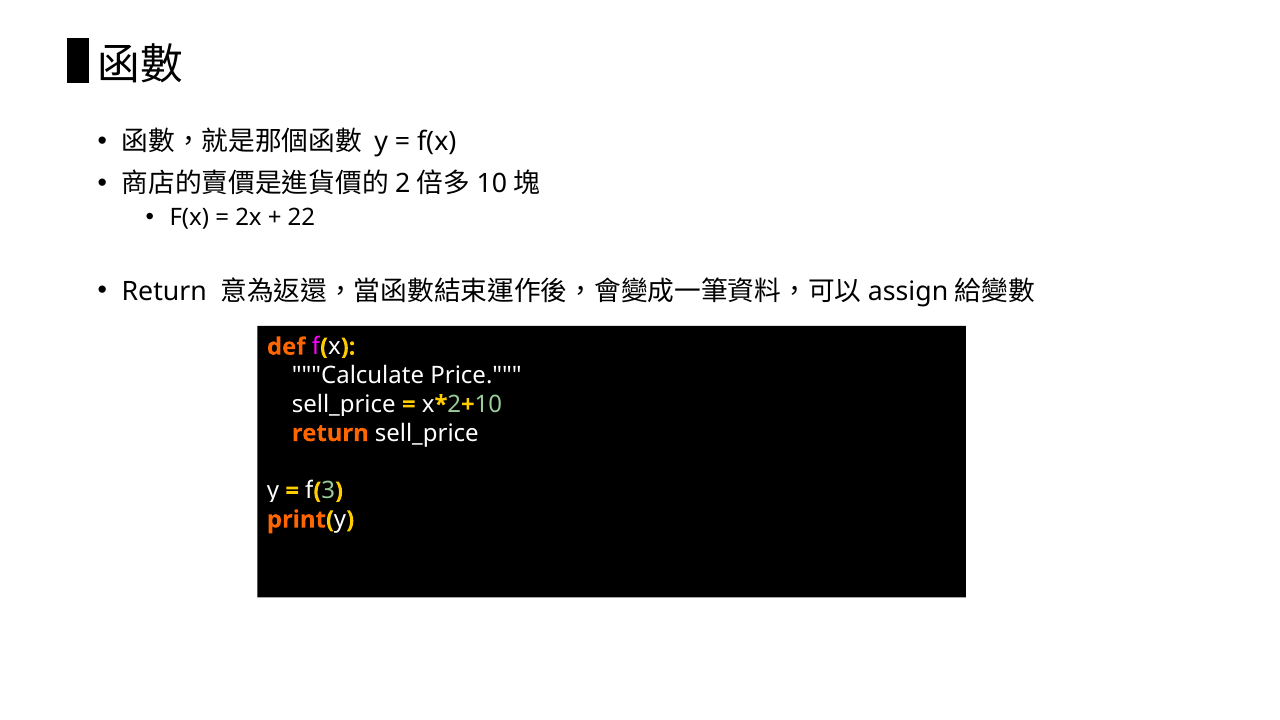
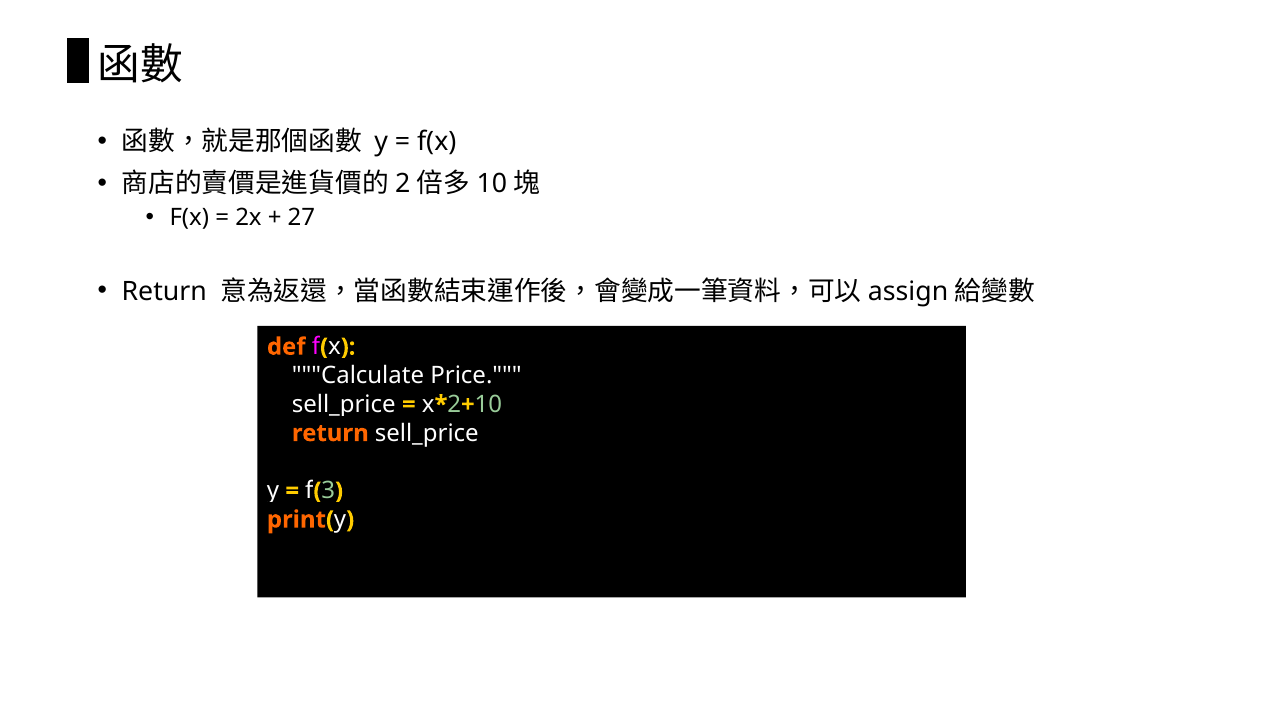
22: 22 -> 27 (301, 218)
